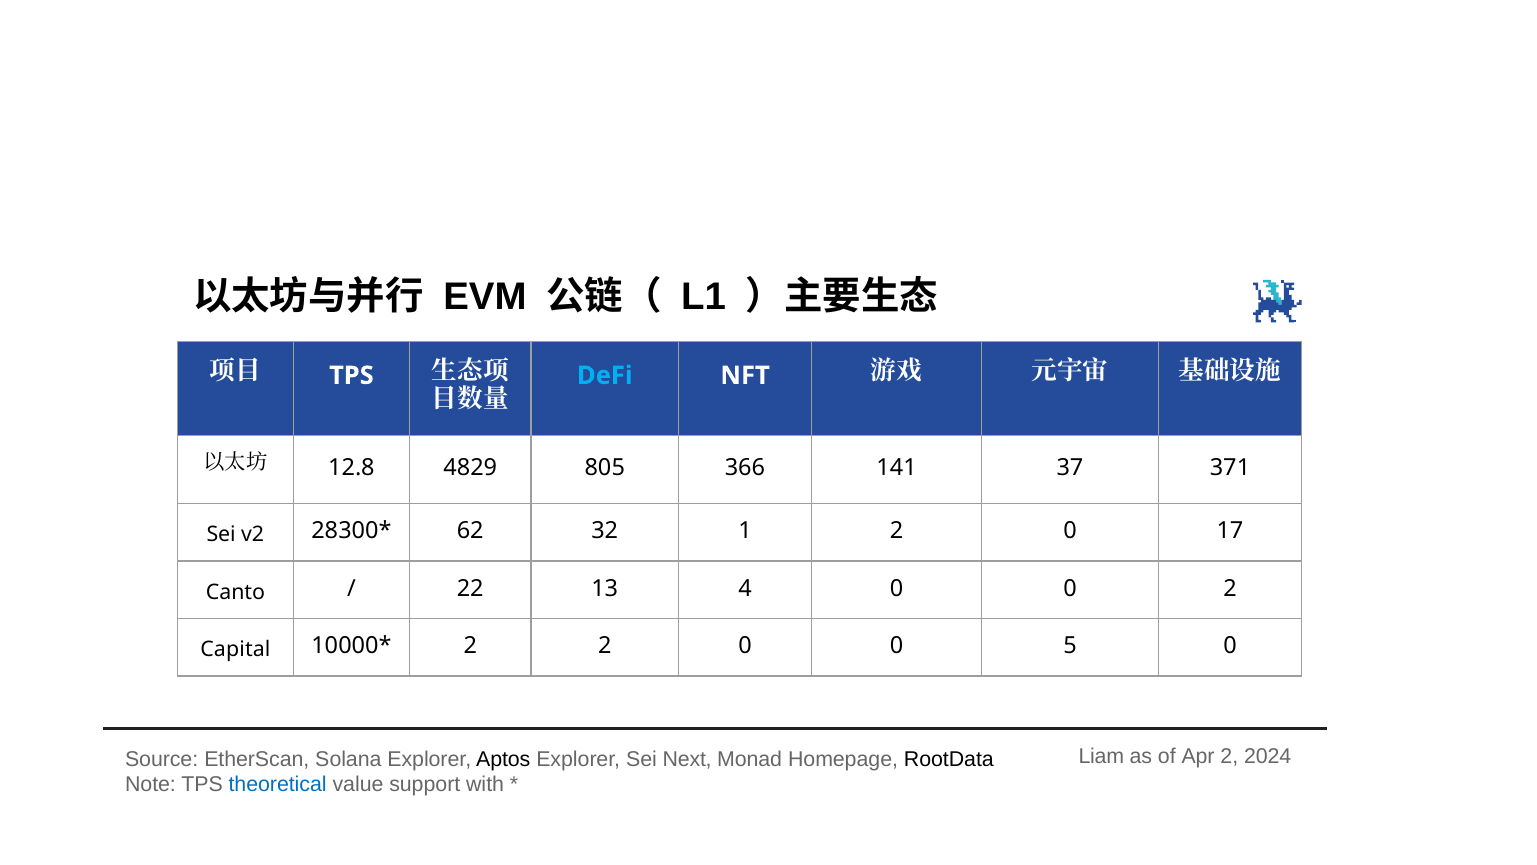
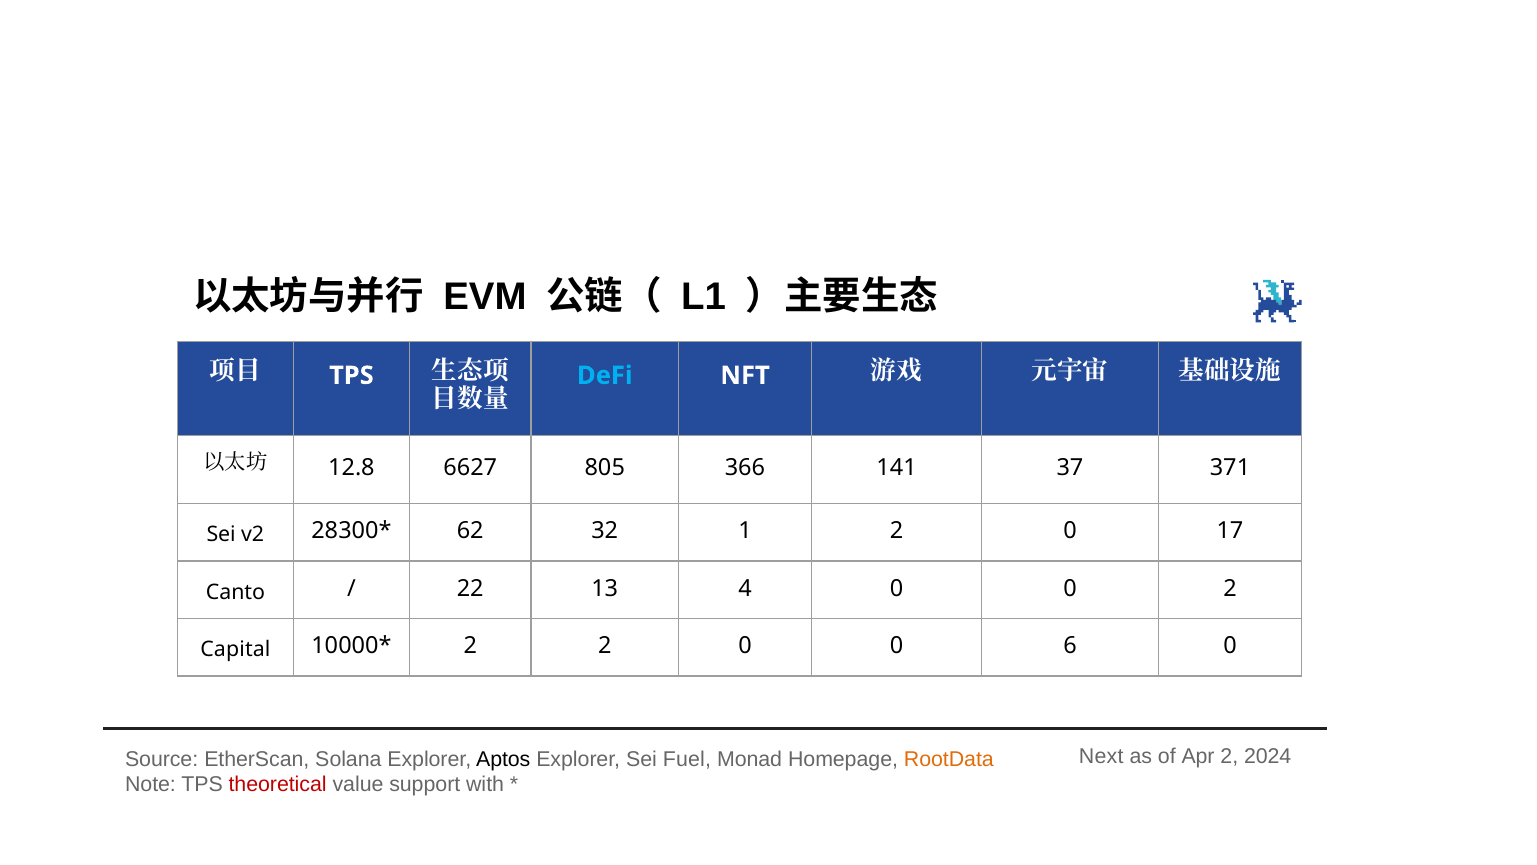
4829: 4829 -> 6627 (470, 468)
5: 5 -> 6 (1070, 646)
Liam: Liam -> Next (1101, 756)
Next: Next -> Fuel (687, 759)
RootData colour: black -> orange (949, 759)
theoretical colour: blue -> red (278, 784)
